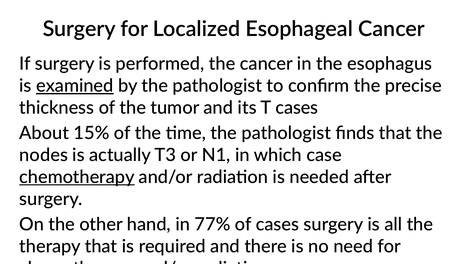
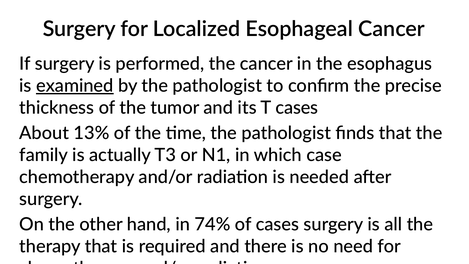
15%: 15% -> 13% (91, 133)
nodes: nodes -> family (44, 155)
chemotherapy underline: present -> none (77, 177)
77%: 77% -> 74% (212, 224)
